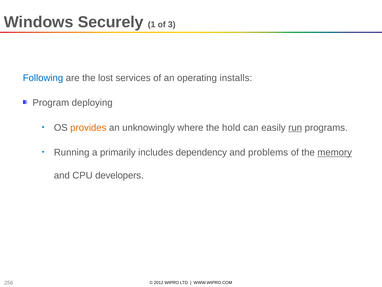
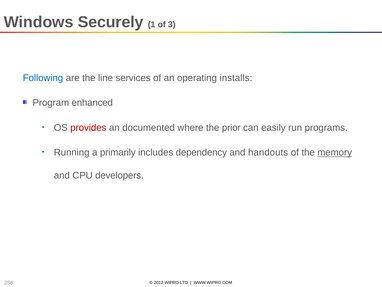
lost: lost -> line (106, 78)
deploying: deploying -> enhanced (92, 103)
provides colour: orange -> red (88, 127)
unknowingly: unknowingly -> documented (149, 127)
hold: hold -> prior (231, 127)
run underline: present -> none (295, 127)
problems: problems -> handouts (268, 152)
